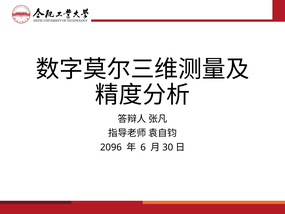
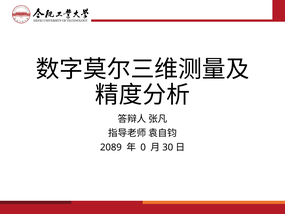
2096: 2096 -> 2089 (111, 147)
6: 6 -> 0 (143, 147)
